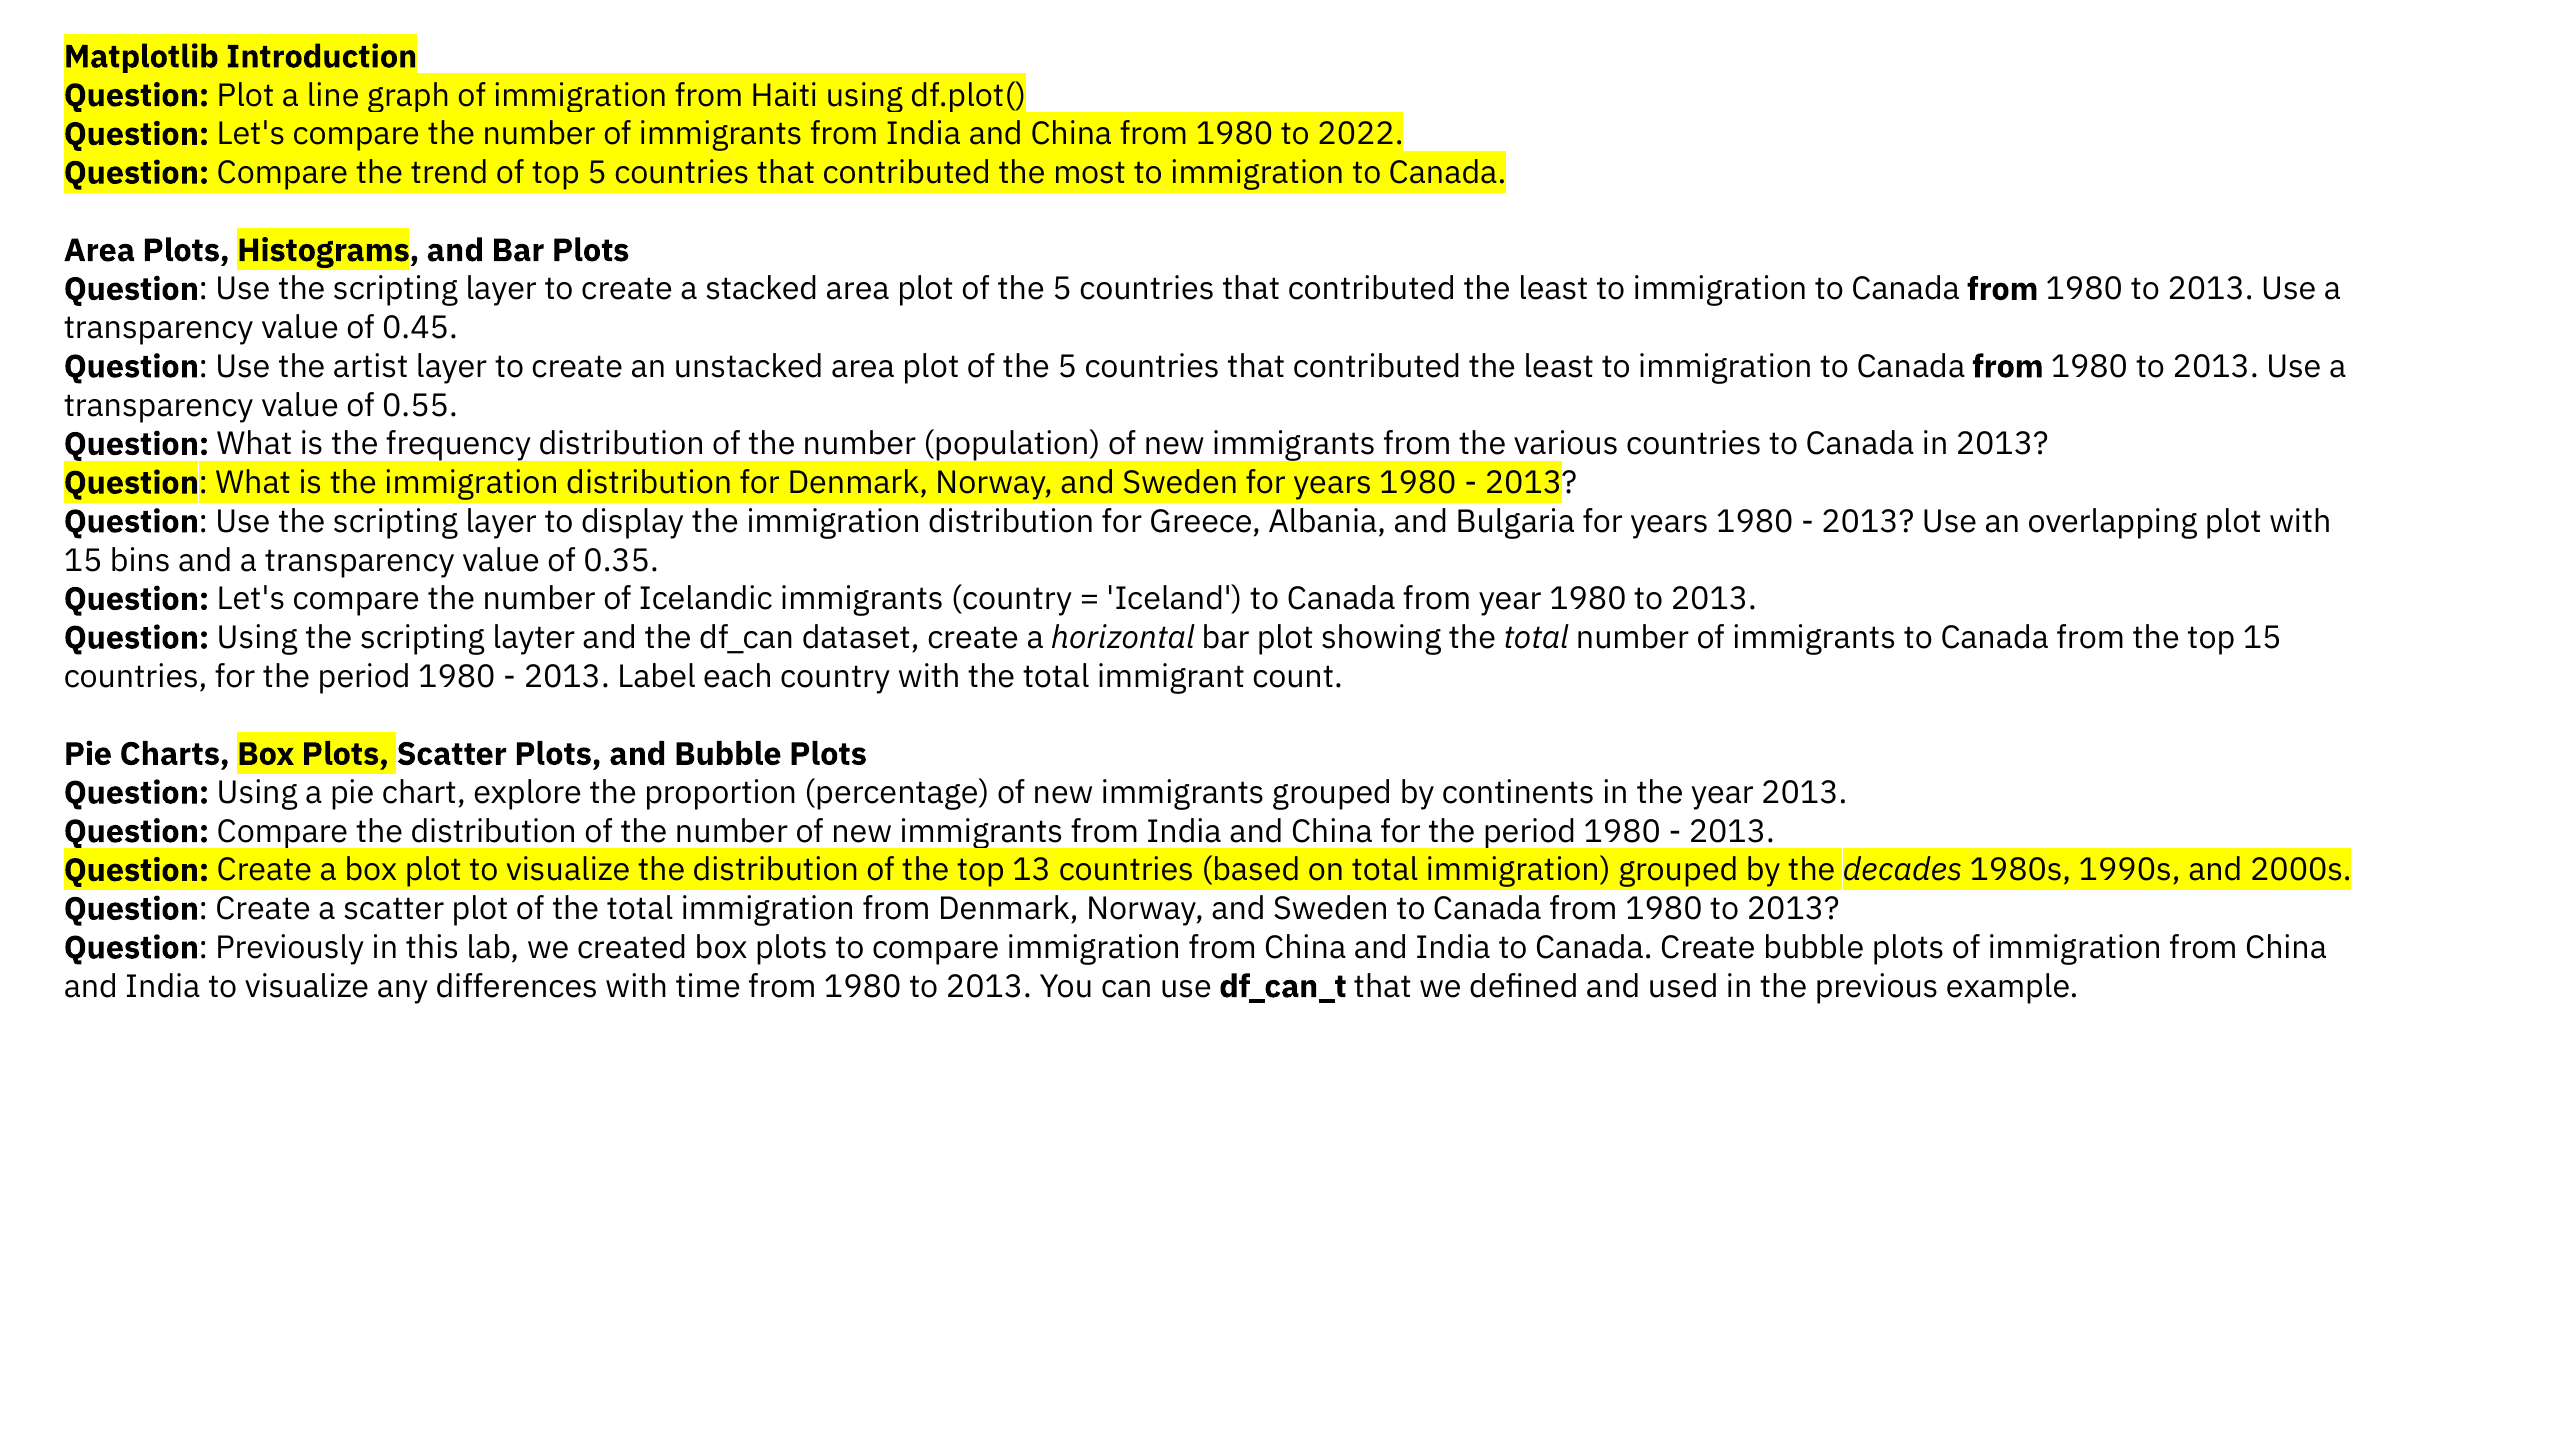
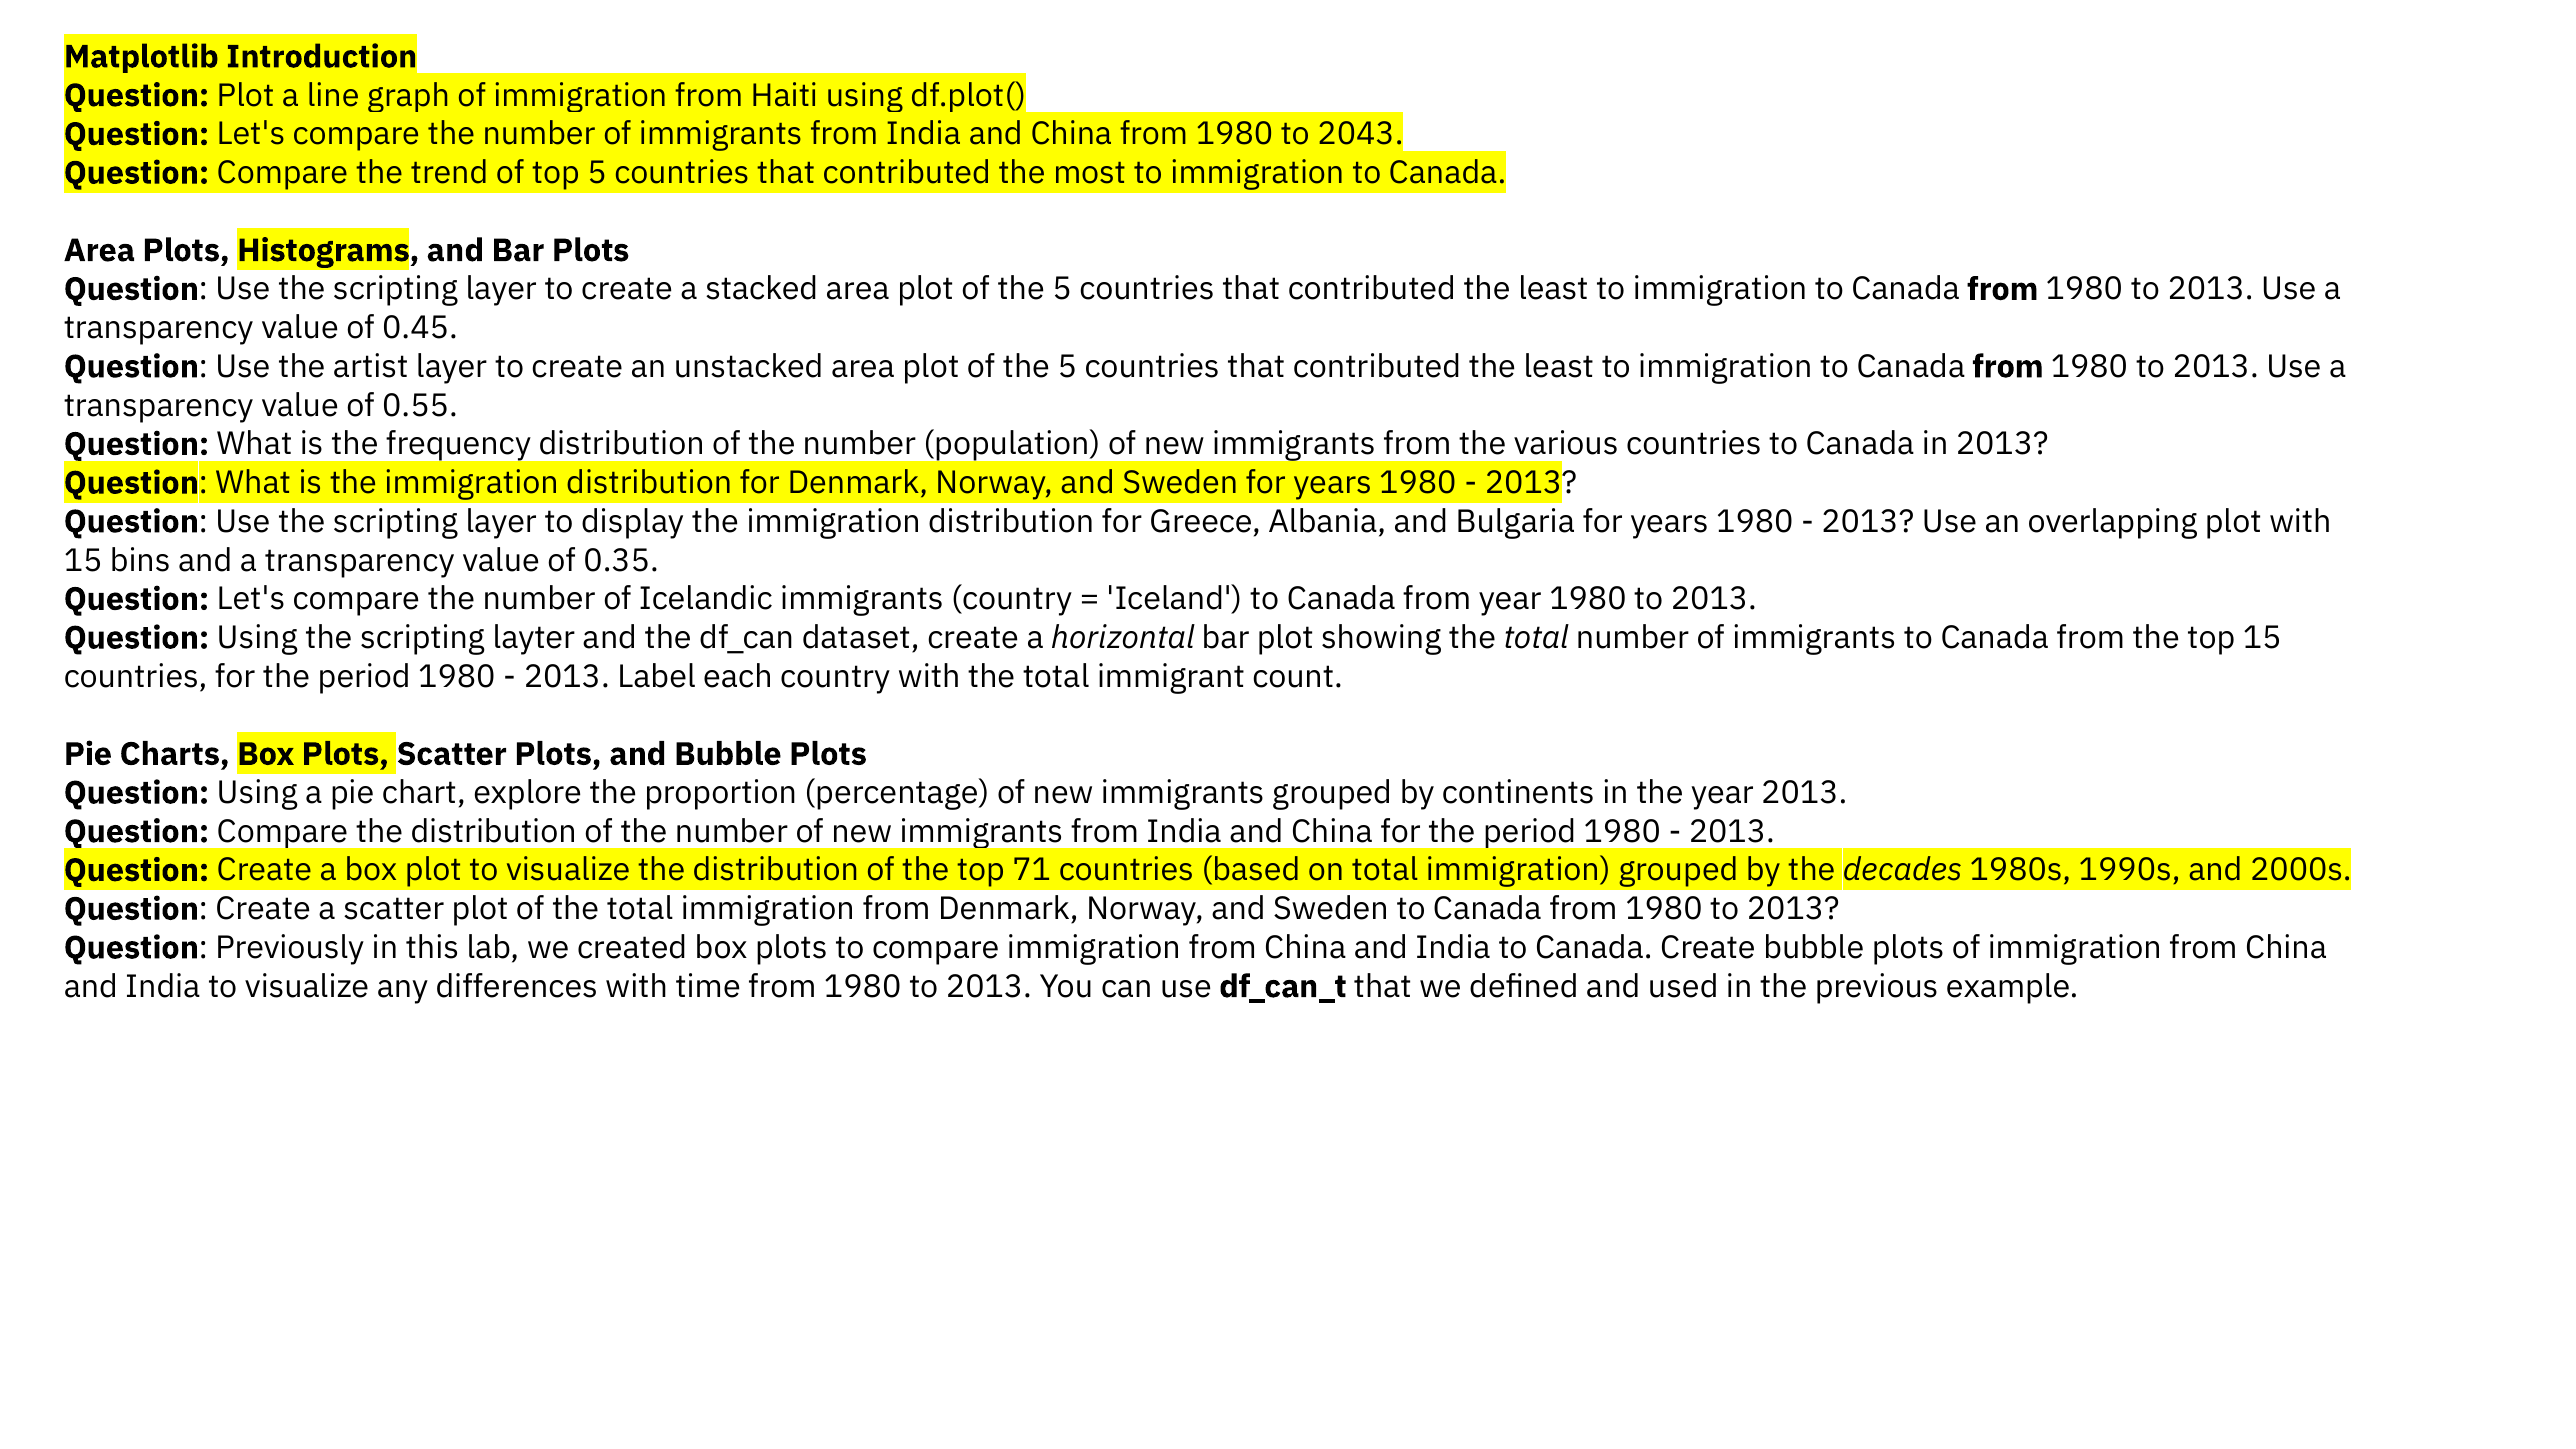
2022: 2022 -> 2043 (1361, 134)
13: 13 -> 71 (1032, 870)
